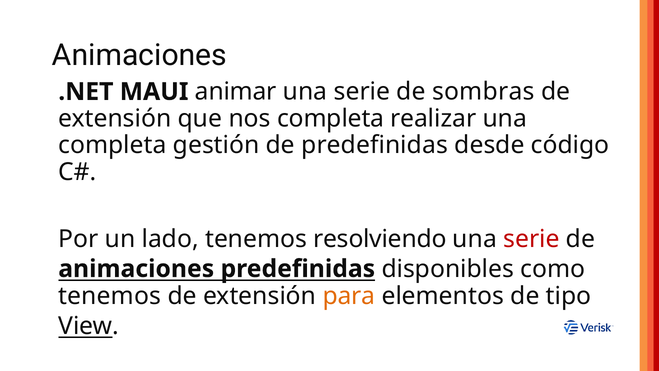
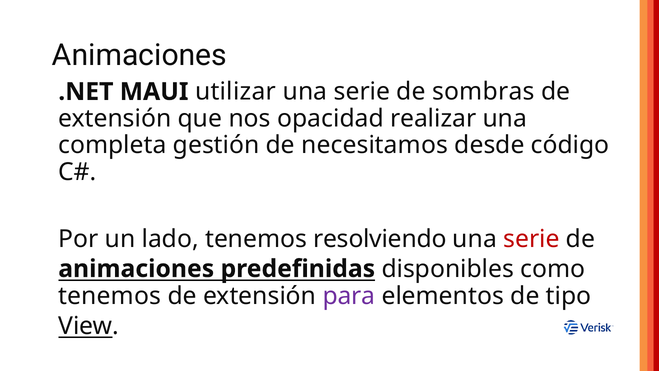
animar: animar -> utilizar (236, 92)
nos completa: completa -> opacidad (330, 118)
de predefinidas: predefinidas -> necesitamos (375, 145)
para colour: orange -> purple (349, 296)
